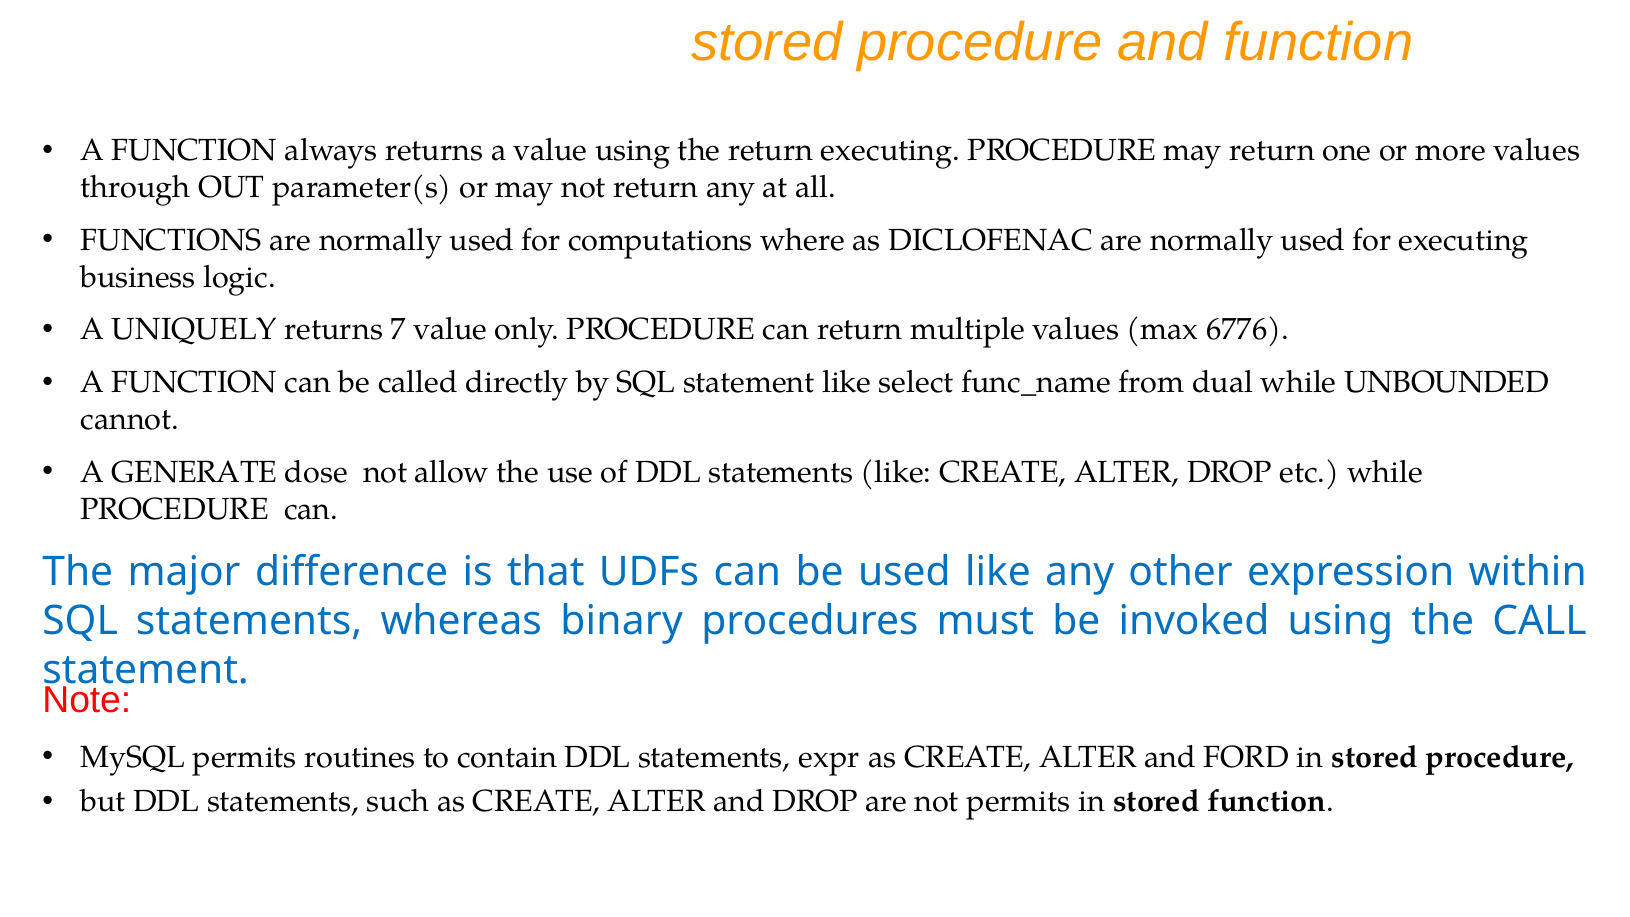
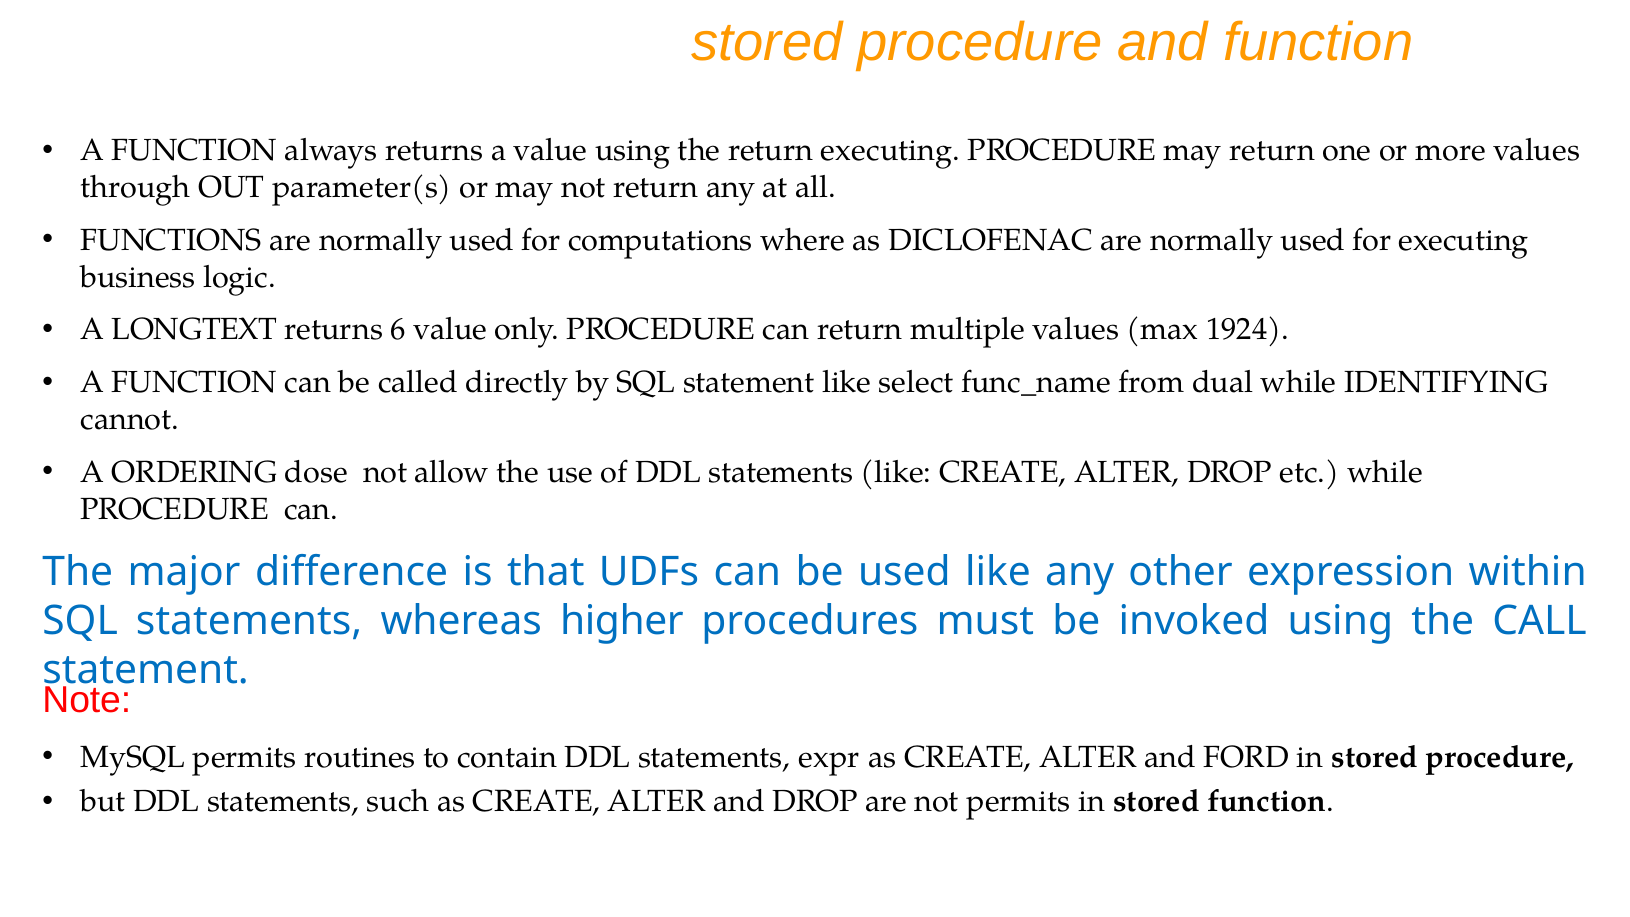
UNIQUELY: UNIQUELY -> LONGTEXT (195, 330)
7: 7 -> 6 (398, 330)
6776: 6776 -> 1924 (1248, 330)
UNBOUNDED: UNBOUNDED -> IDENTIFYING (1446, 383)
GENERATE: GENERATE -> ORDERING (195, 472)
binary: binary -> higher (622, 621)
